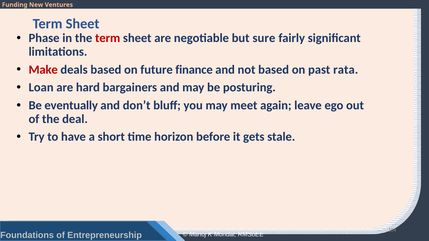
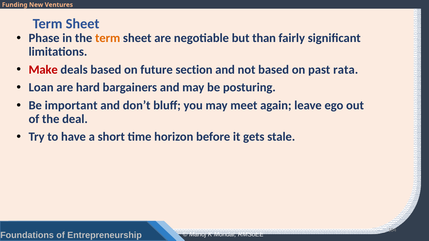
term colour: red -> orange (108, 38)
sure: sure -> than (264, 38)
finance: finance -> section (194, 70)
eventually: eventually -> important (71, 106)
